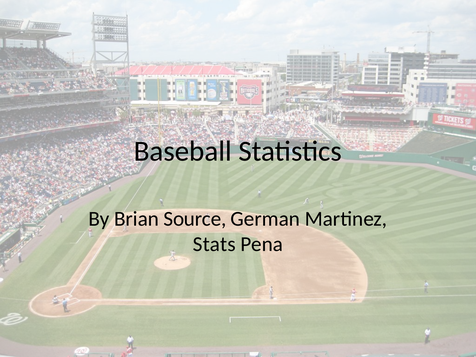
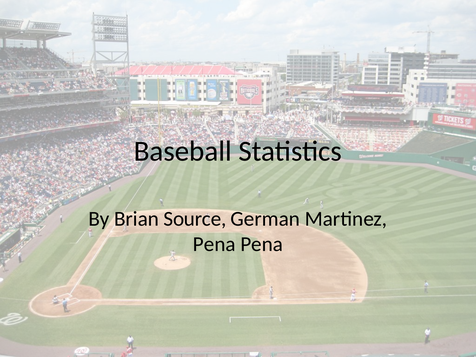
Stats: Stats -> Pena (214, 244)
